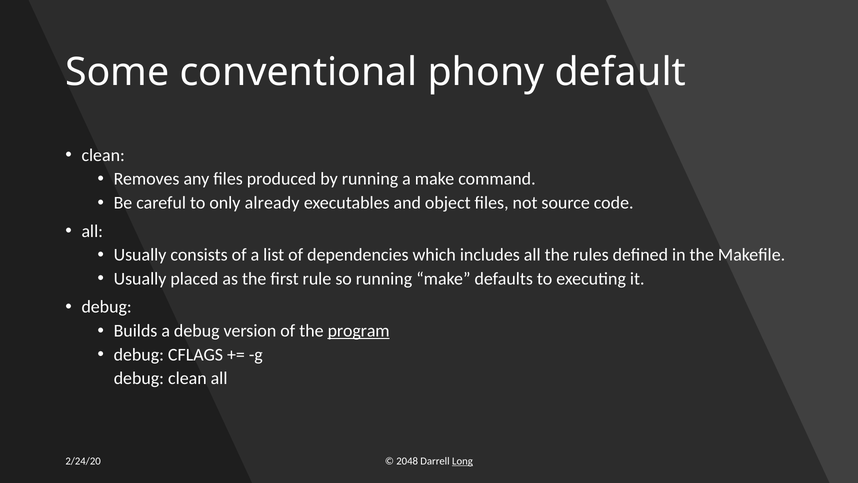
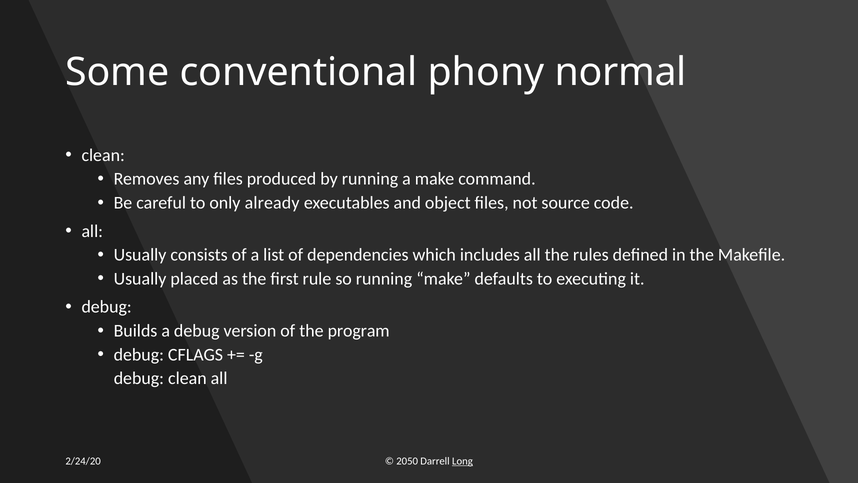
default: default -> normal (621, 72)
program underline: present -> none (359, 331)
2048: 2048 -> 2050 (407, 461)
